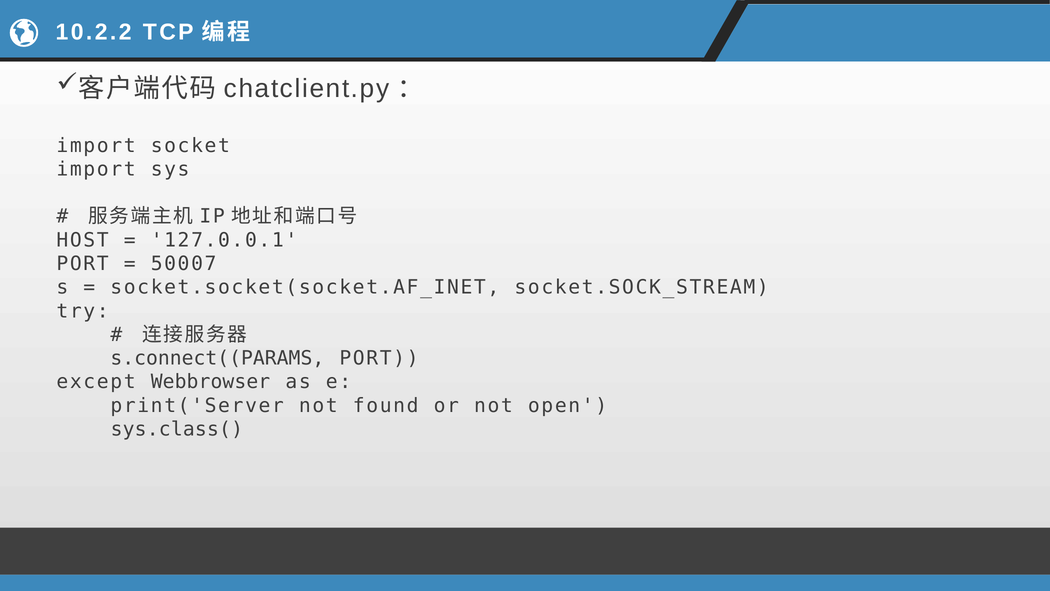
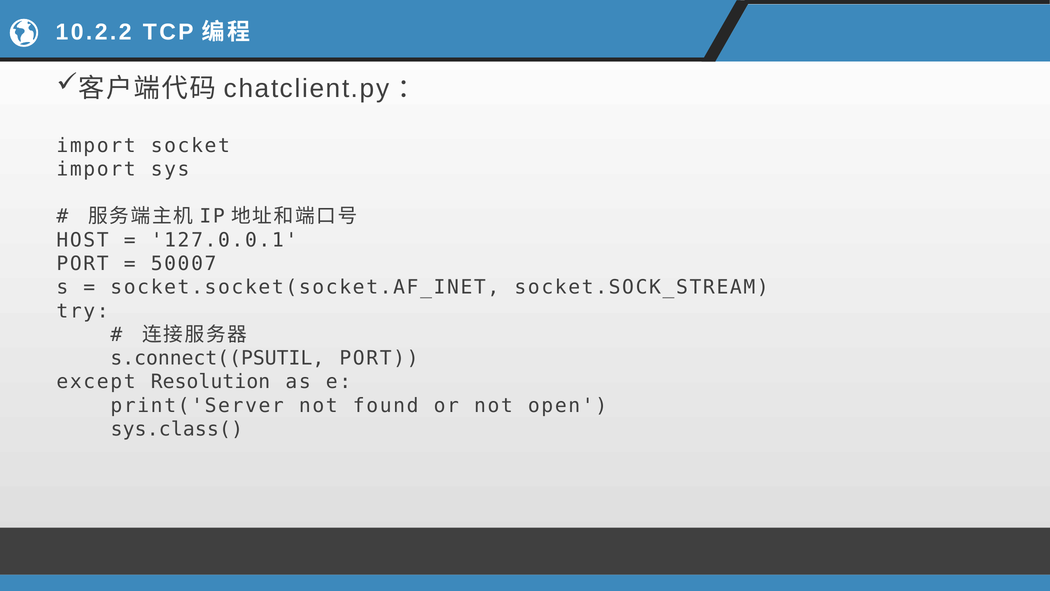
s.connect((PARAMS: s.connect((PARAMS -> s.connect((PSUTIL (217, 358)
Webbrowser: Webbrowser -> Resolution (210, 382)
